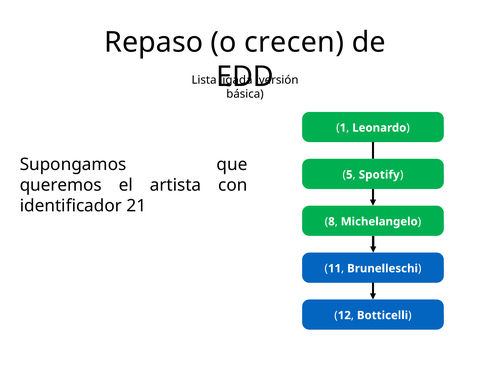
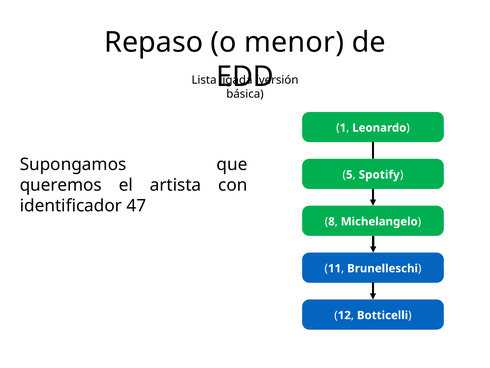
crecen: crecen -> menor (294, 42)
21: 21 -> 47 (136, 206)
